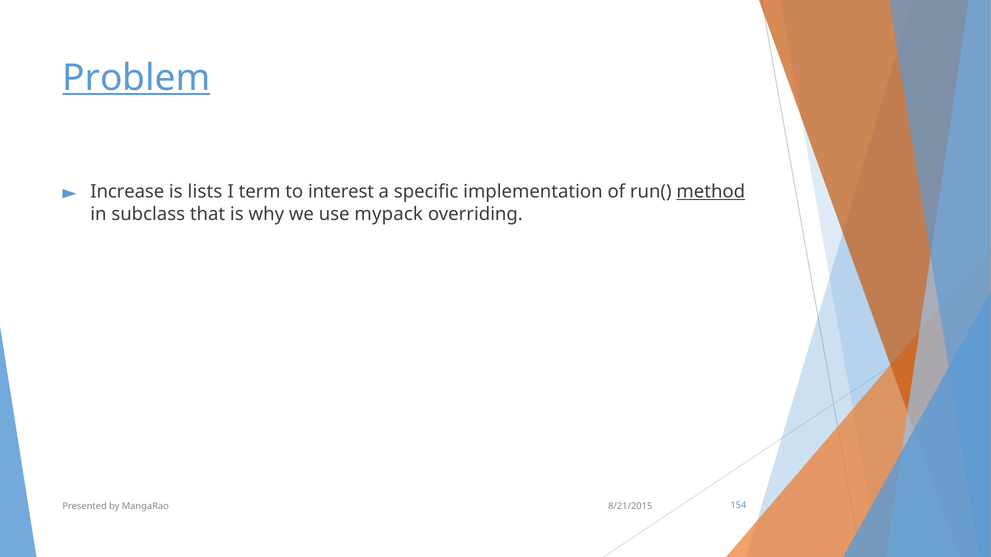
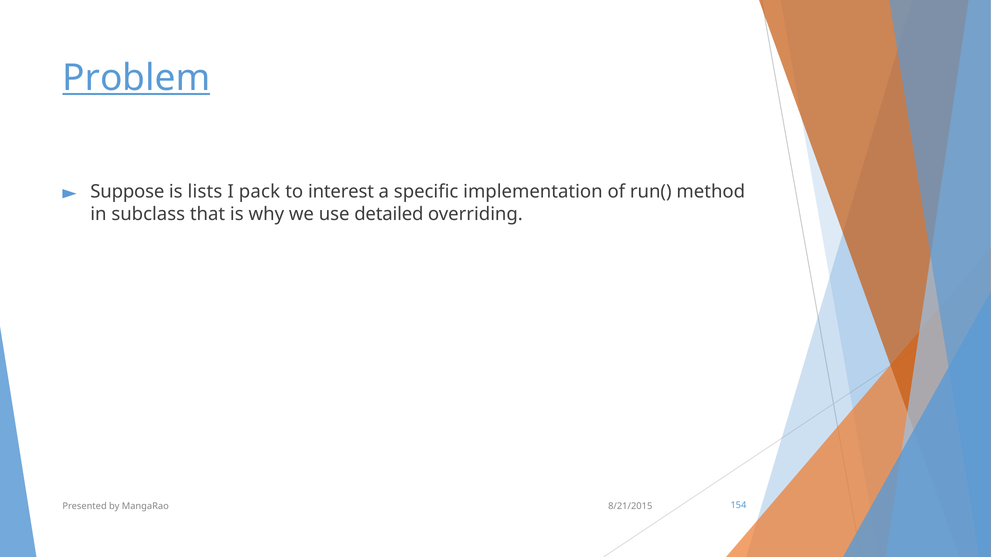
Increase: Increase -> Suppose (127, 192)
term: term -> pack (259, 192)
method underline: present -> none (711, 192)
mypack: mypack -> detailed (389, 214)
